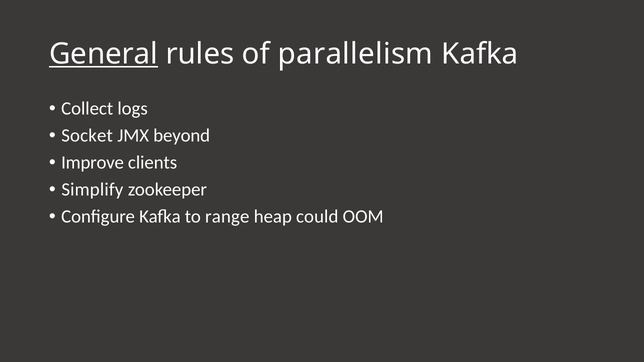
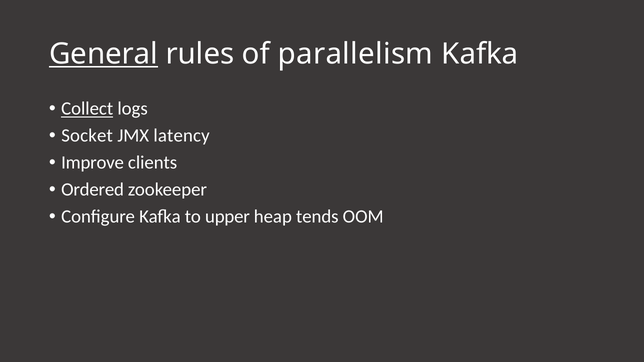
Collect underline: none -> present (87, 109)
beyond: beyond -> latency (182, 136)
Simplify: Simplify -> Ordered (93, 190)
range: range -> upper (227, 217)
could: could -> tends (317, 217)
